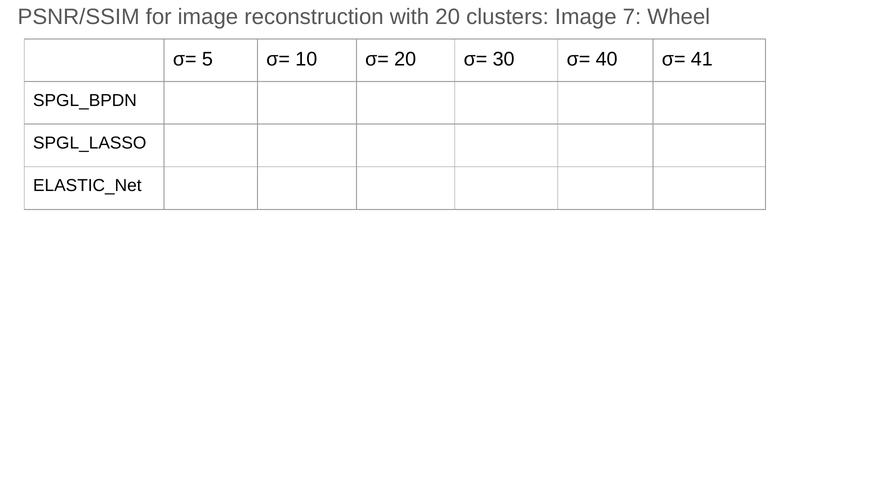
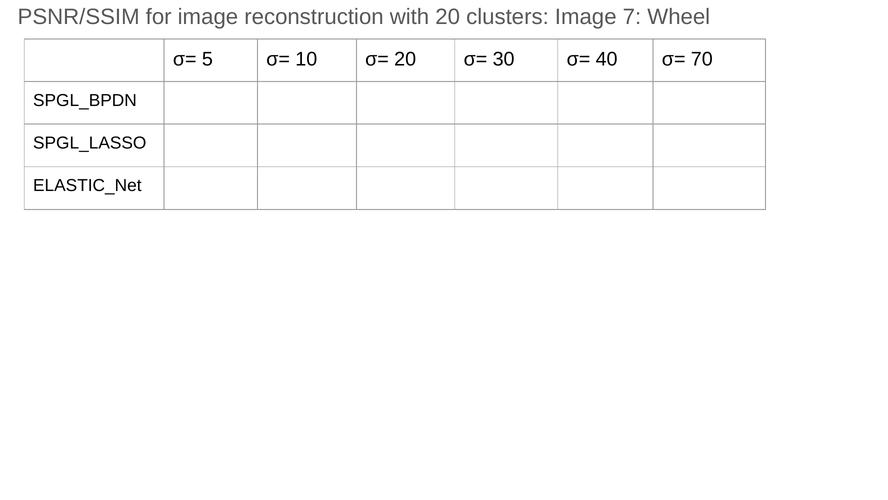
41: 41 -> 70 (702, 59)
